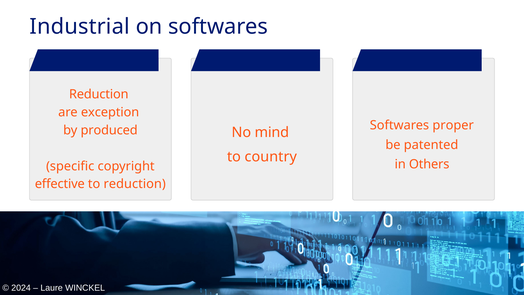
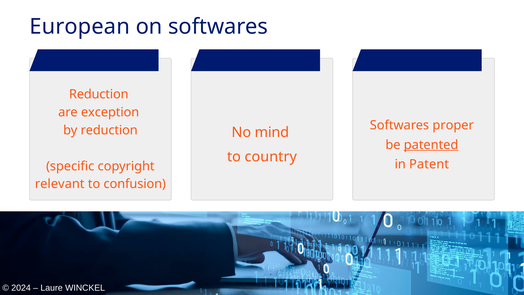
Industrial: Industrial -> European (80, 27)
by produced: produced -> reduction (109, 130)
patented underline: none -> present (431, 145)
Others: Others -> Patent (429, 164)
effective: effective -> relevant (60, 184)
to reduction: reduction -> confusion (135, 184)
